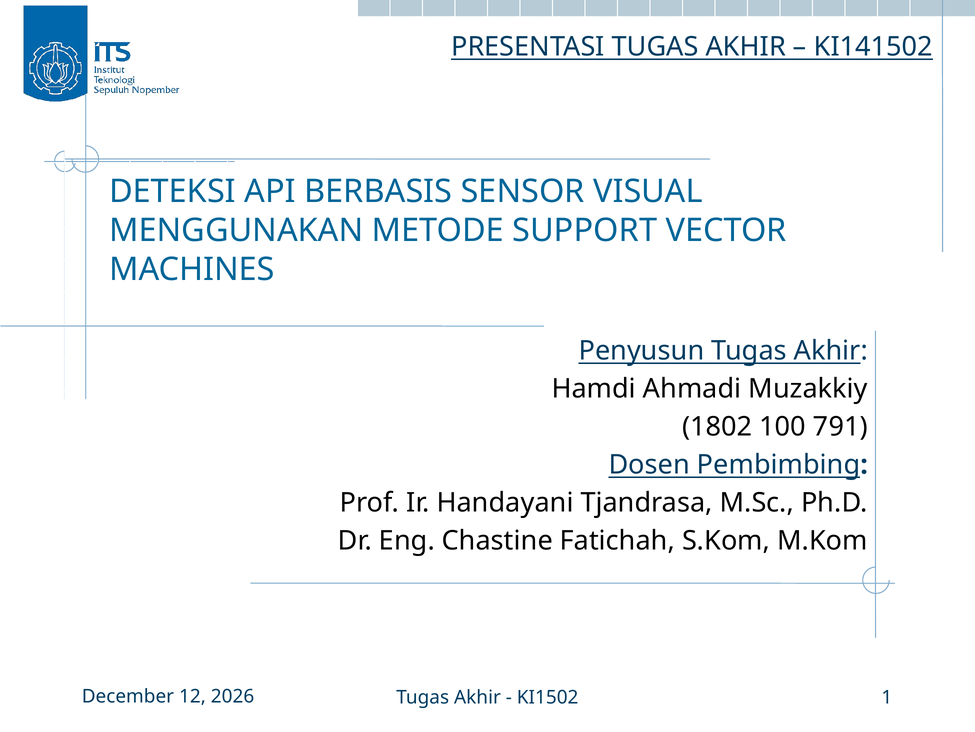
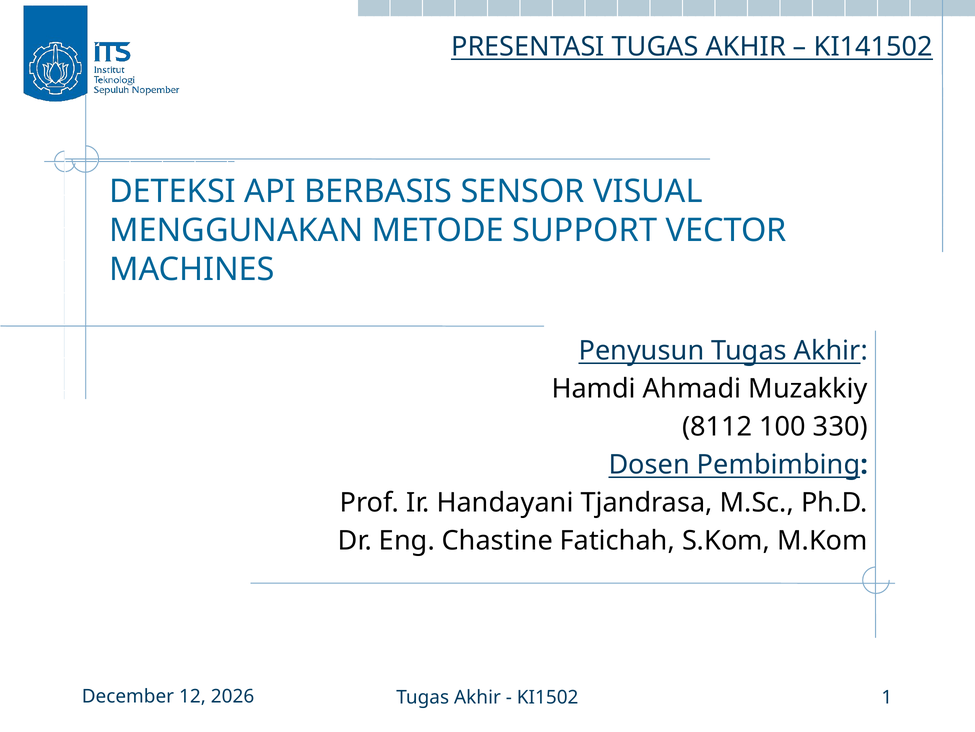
1802: 1802 -> 8112 (717, 426)
791: 791 -> 330 (840, 426)
